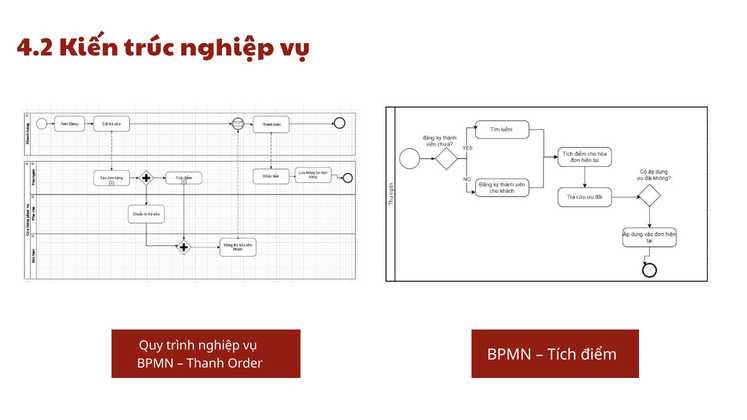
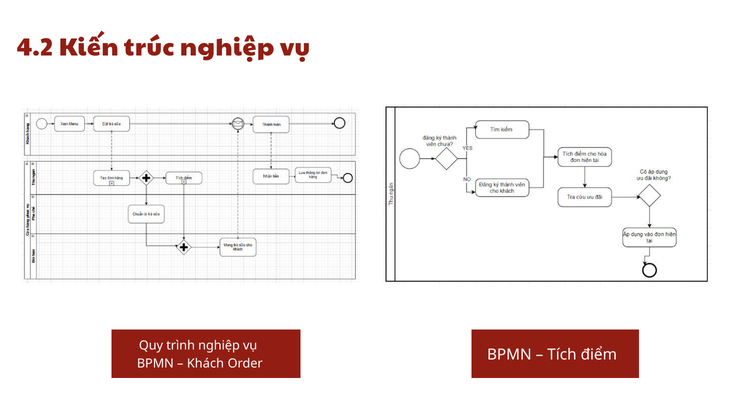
Thanh: Thanh -> Khách (205, 364)
